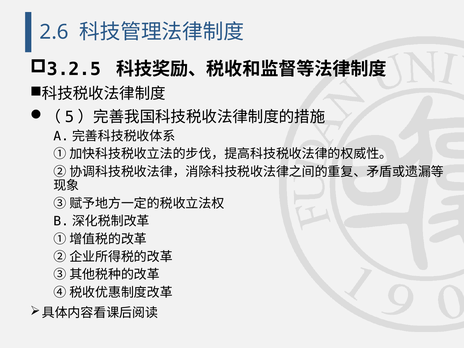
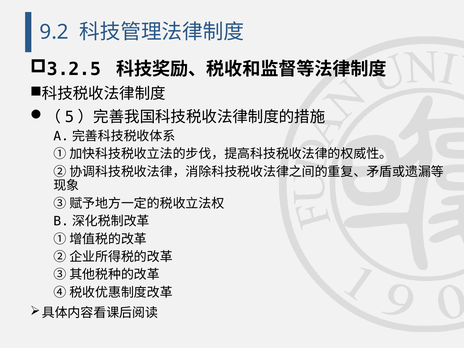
2.6: 2.6 -> 9.2 (54, 32)
